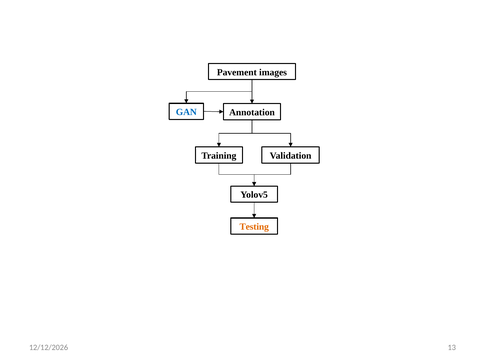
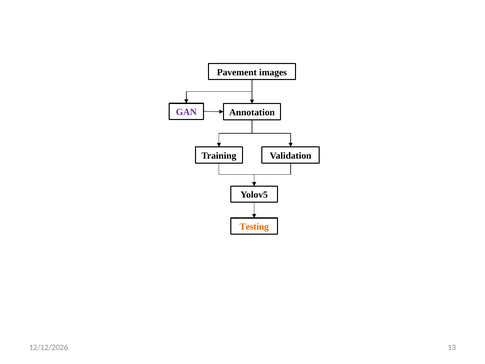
GAN colour: blue -> purple (186, 112)
